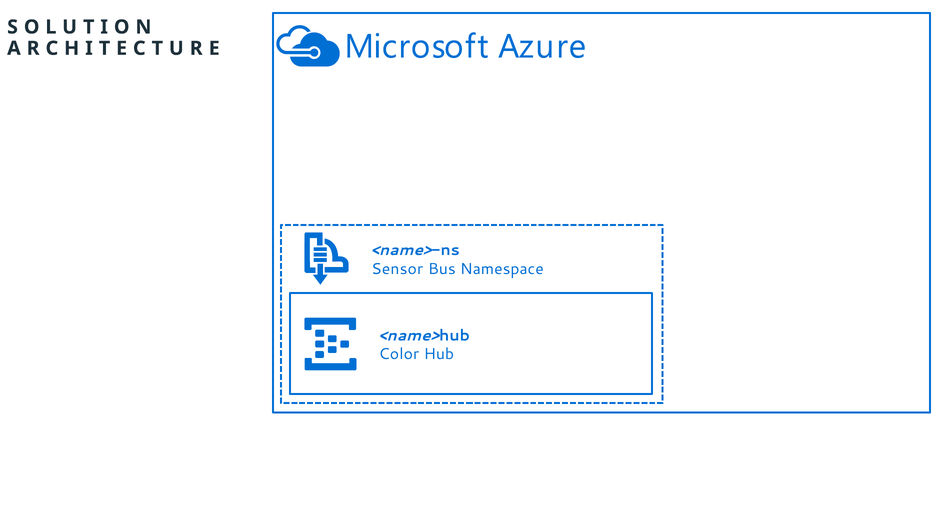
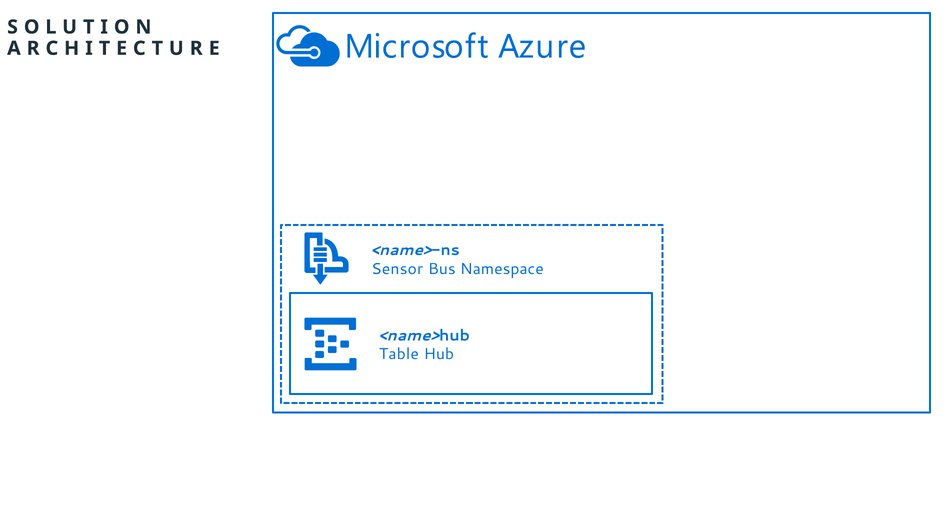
Color: Color -> Table (399, 354)
